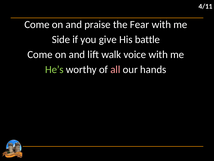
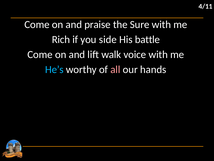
Fear: Fear -> Sure (140, 24)
Side: Side -> Rich (61, 39)
give: give -> side (108, 39)
He’s colour: light green -> light blue (54, 69)
